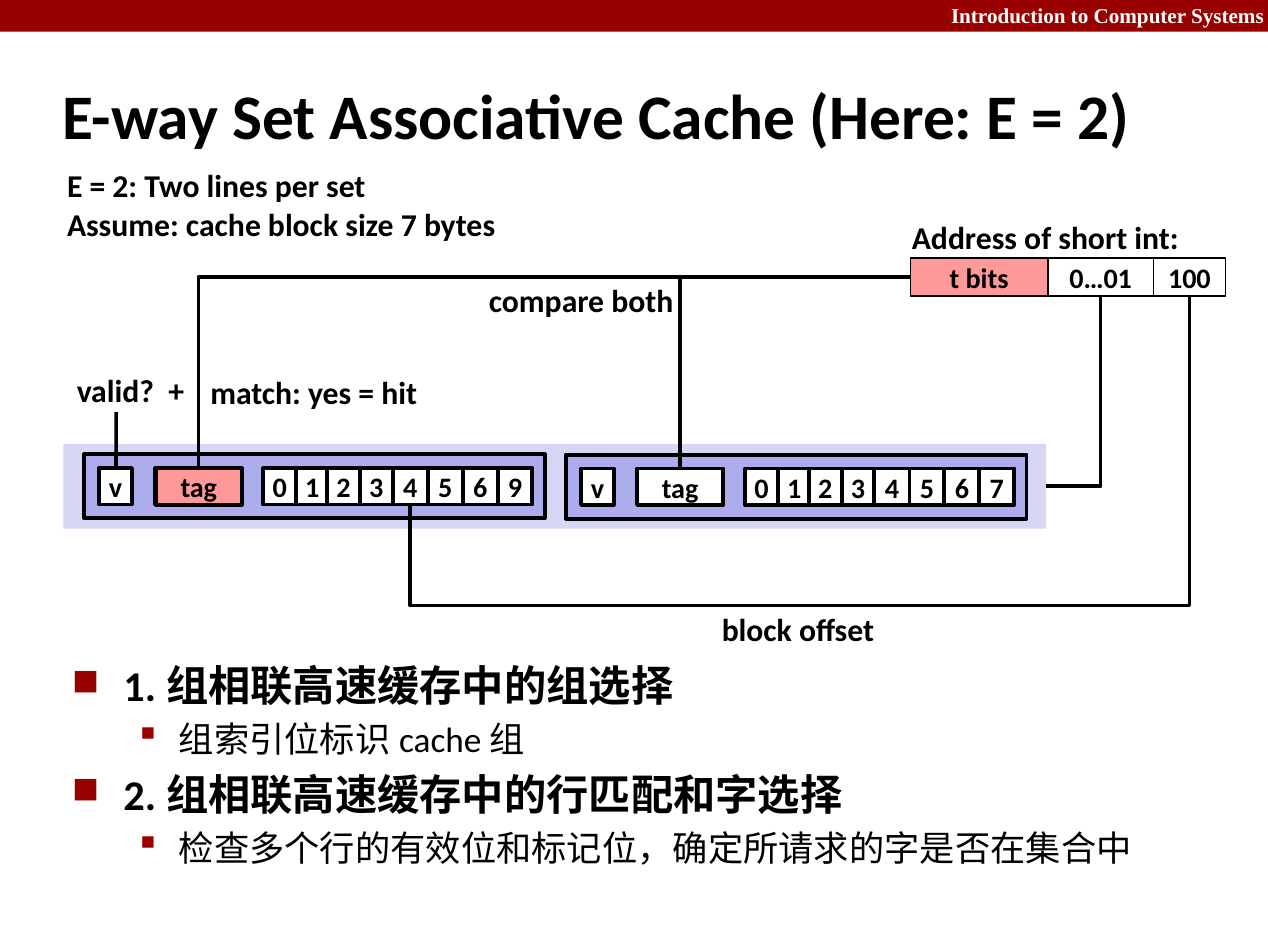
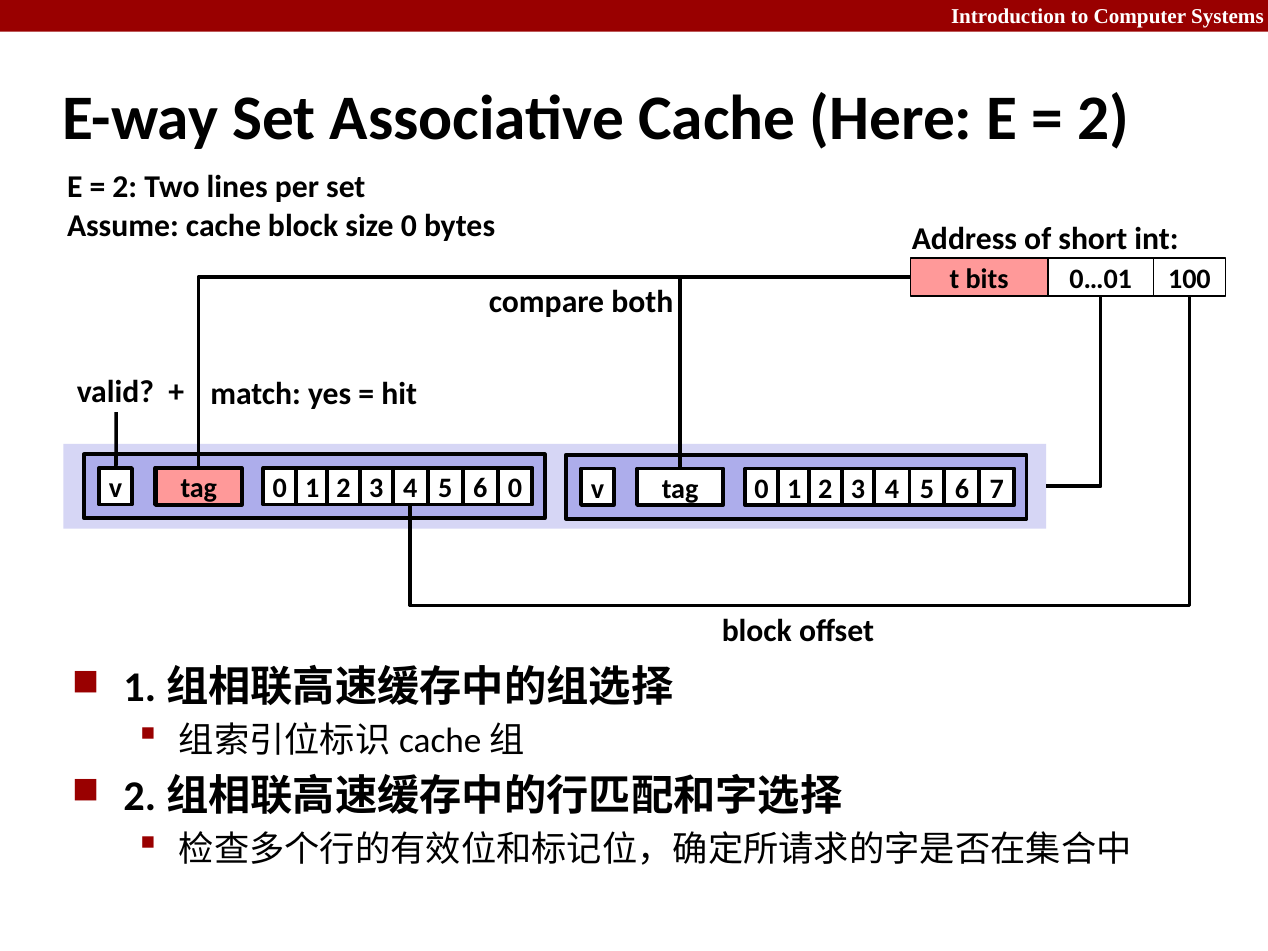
size 7: 7 -> 0 (409, 226)
2 9: 9 -> 0 (515, 488)
